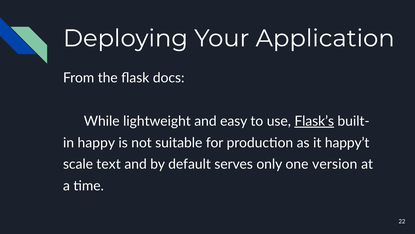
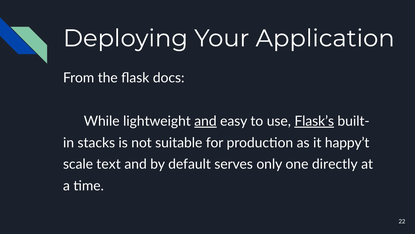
and underline: none -> present (205, 121)
happy: happy -> stacks (96, 142)
version: version -> directly (335, 164)
